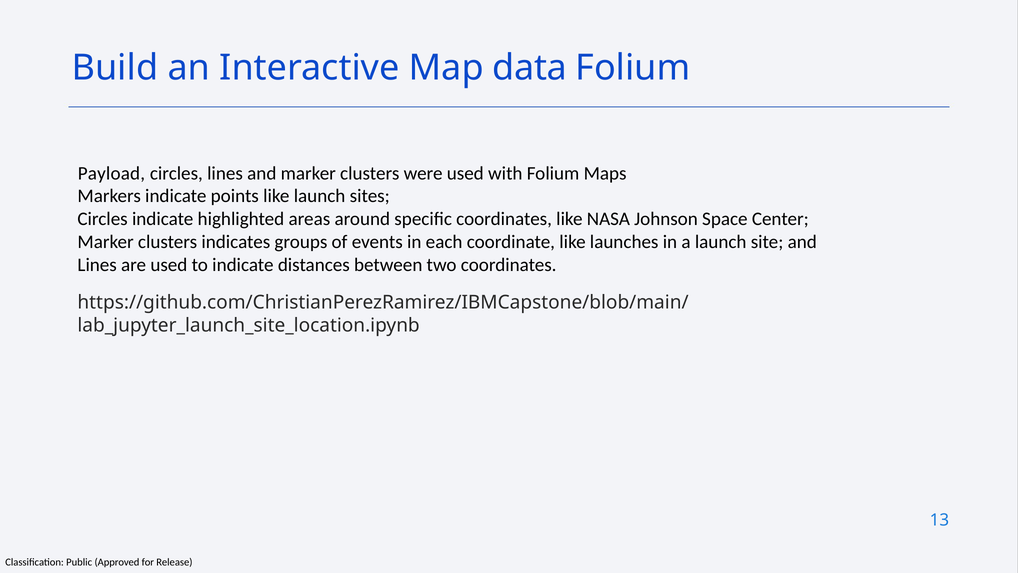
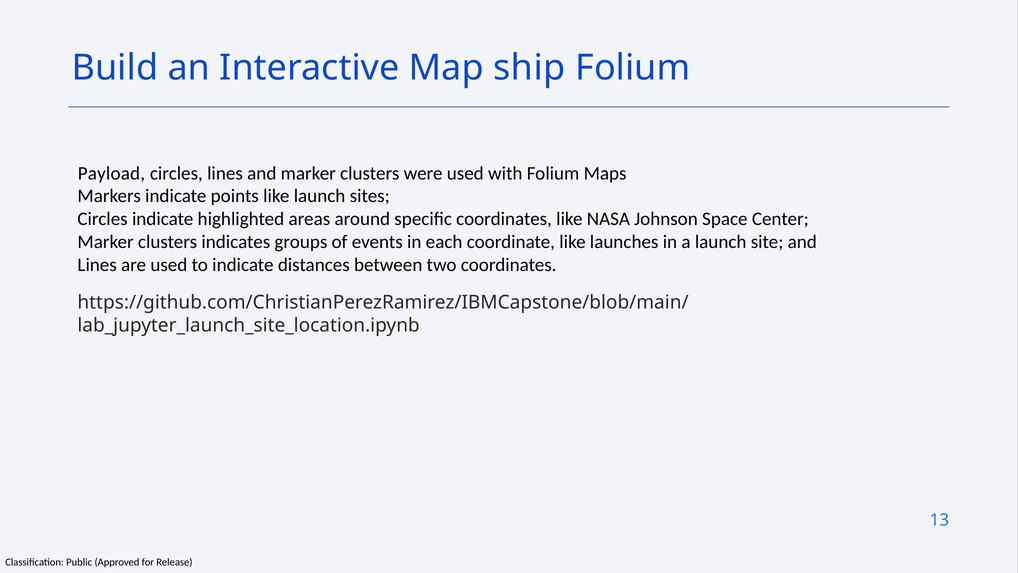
data: data -> ship (529, 68)
